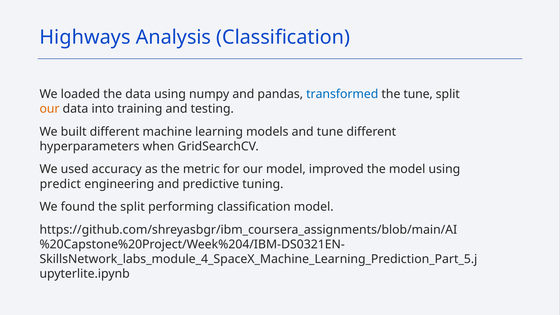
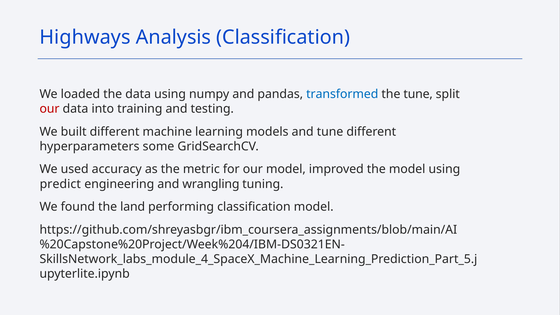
our colour: orange -> red (50, 109)
when: when -> some (158, 146)
predictive: predictive -> wrangling (211, 184)
the split: split -> land (133, 207)
